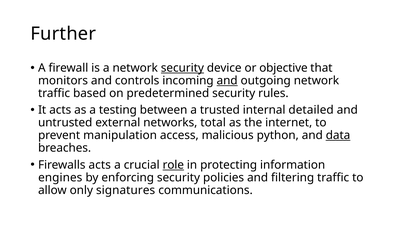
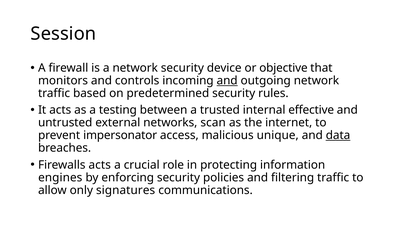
Further: Further -> Session (63, 34)
security underline: present -> none (182, 68)
detailed: detailed -> effective (311, 110)
total: total -> scan (213, 123)
manipulation: manipulation -> impersonator (120, 135)
python: python -> unique (278, 135)
role underline: present -> none (173, 165)
